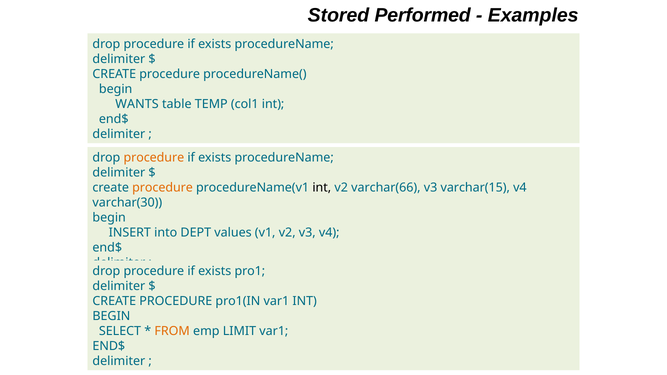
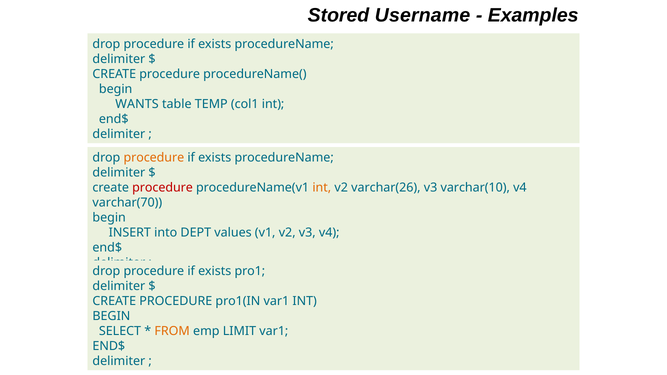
Performed: Performed -> Username (422, 15)
procedure colour: orange -> red (163, 188)
int colour: black -> orange (322, 188)
varchar(66: varchar(66 -> varchar(26 (386, 188)
varchar(15: varchar(15 -> varchar(10 (475, 188)
varchar(30: varchar(30 -> varchar(70 (127, 203)
